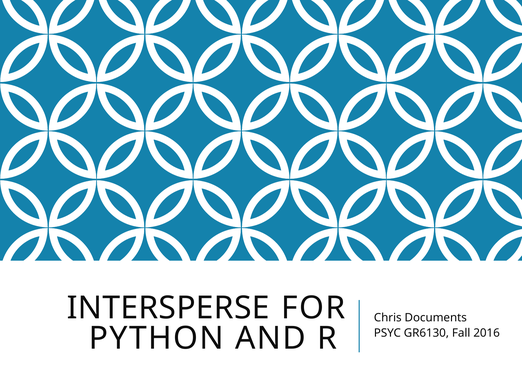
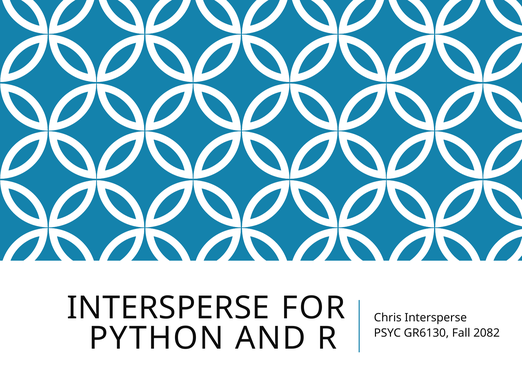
Chris Documents: Documents -> Intersperse (436, 318)
2016: 2016 -> 2082 (487, 333)
